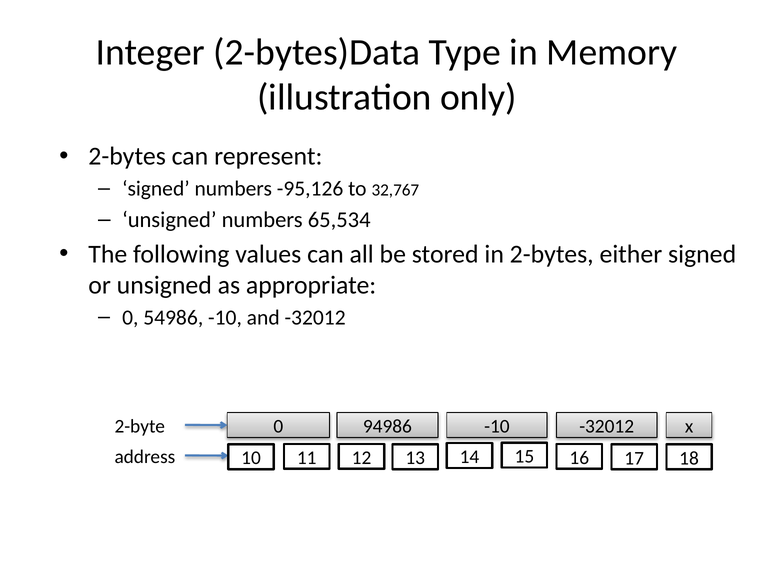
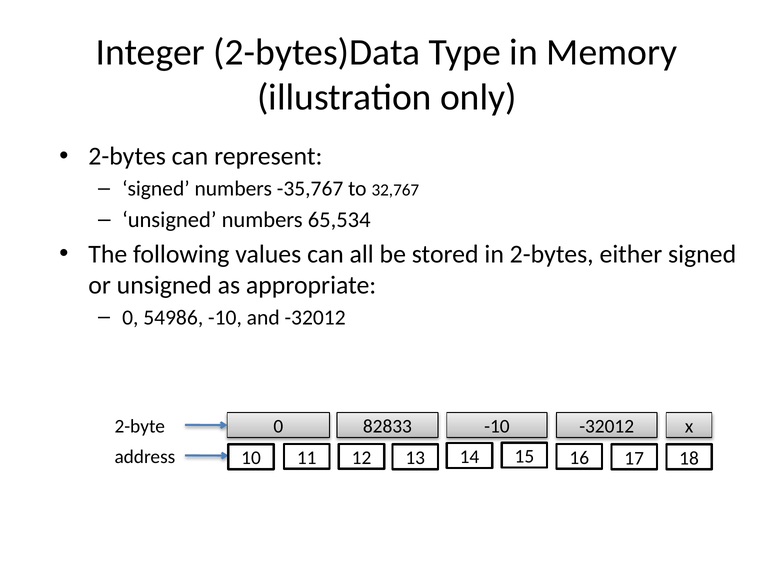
-95,126: -95,126 -> -35,767 (310, 189)
94986: 94986 -> 82833 (387, 427)
